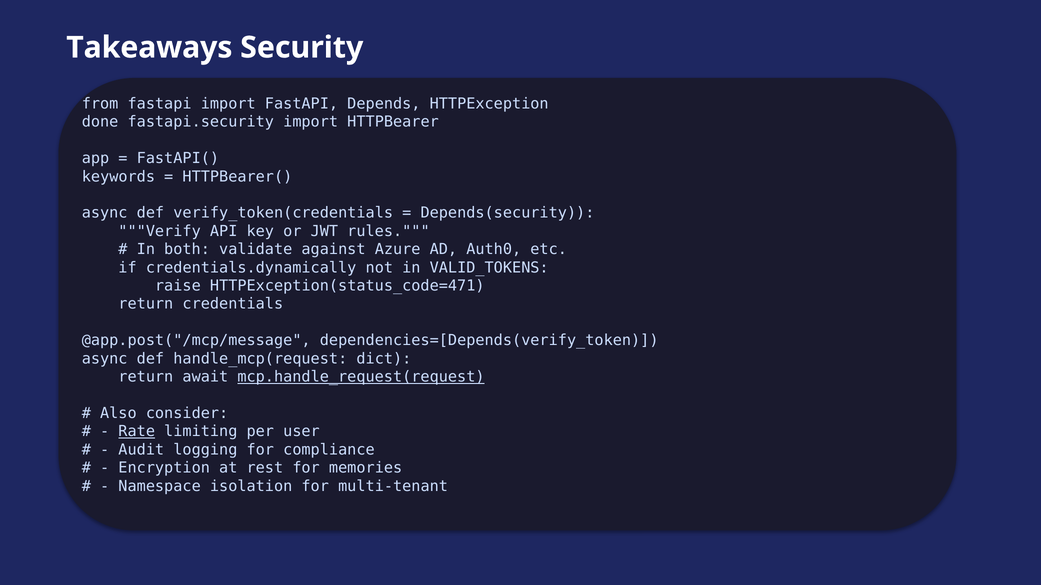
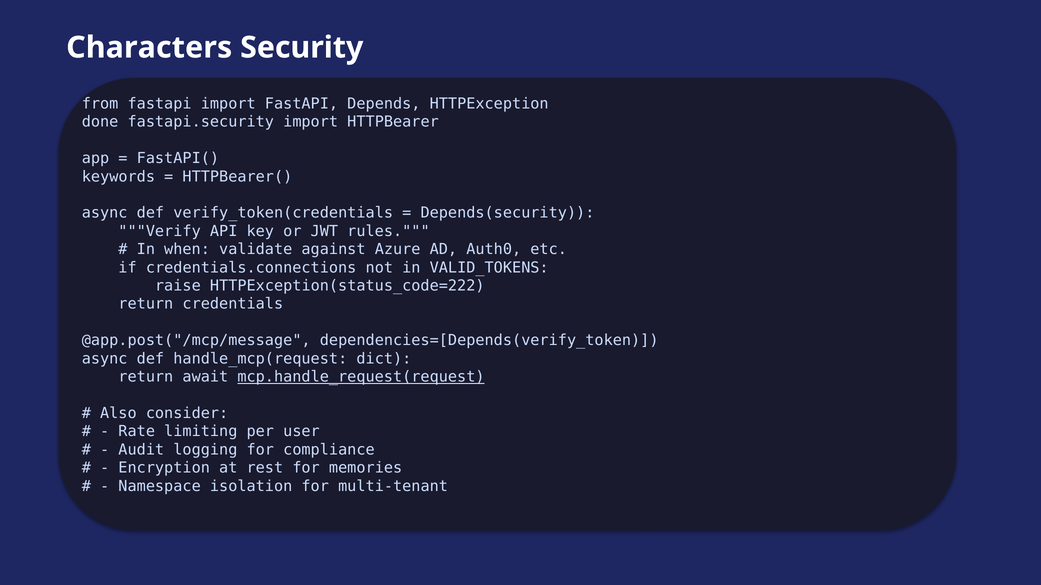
Takeaways: Takeaways -> Characters (149, 48)
both: both -> when (187, 250)
credentials.dynamically: credentials.dynamically -> credentials.connections (251, 268)
HTTPException(status_code=471: HTTPException(status_code=471 -> HTTPException(status_code=222 (347, 286)
Rate underline: present -> none (137, 432)
